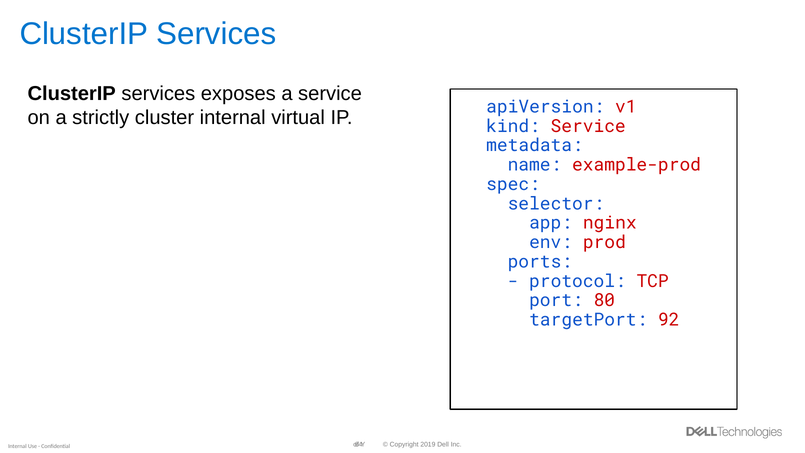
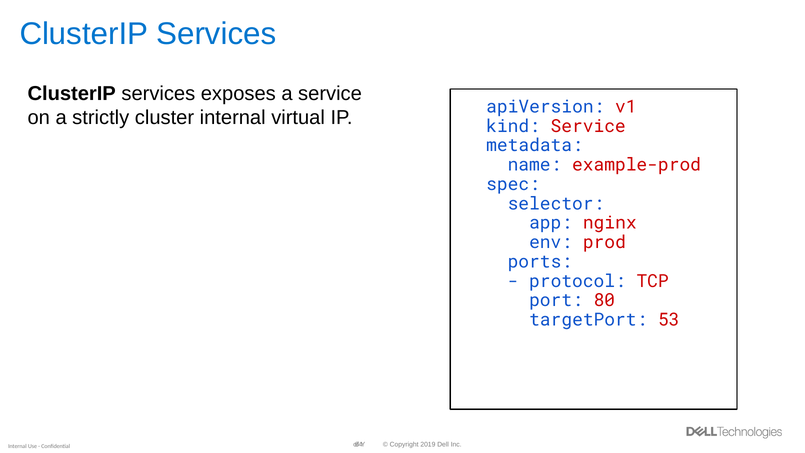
92: 92 -> 53 (669, 320)
